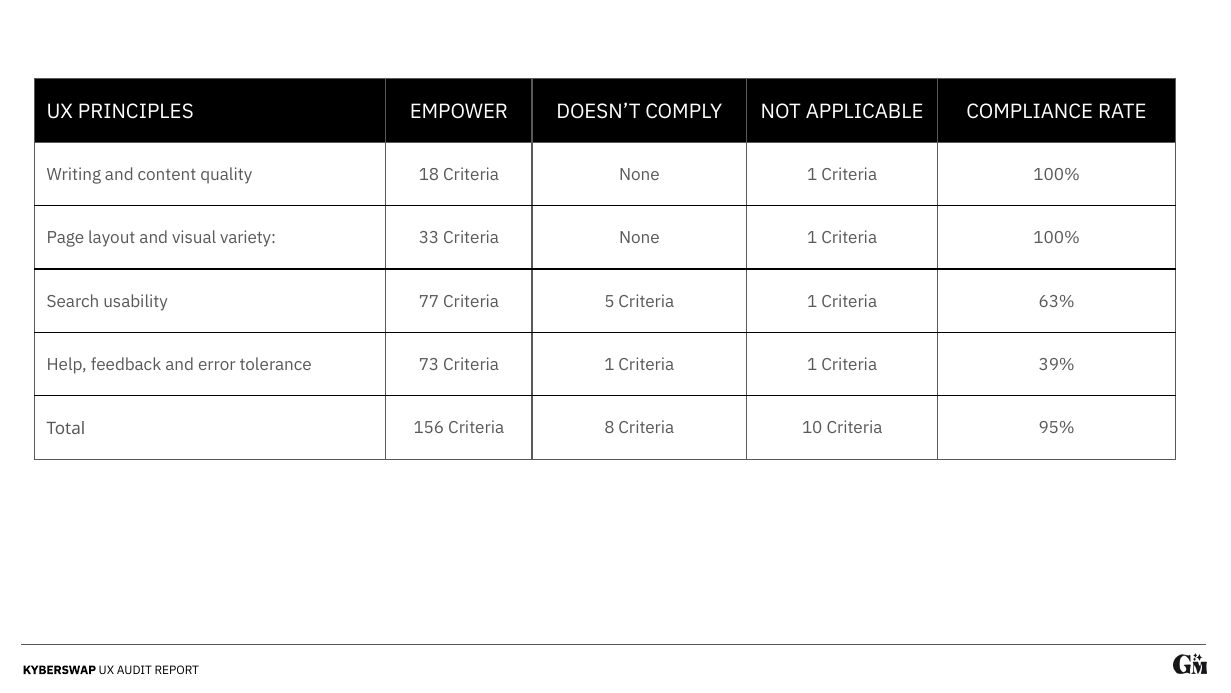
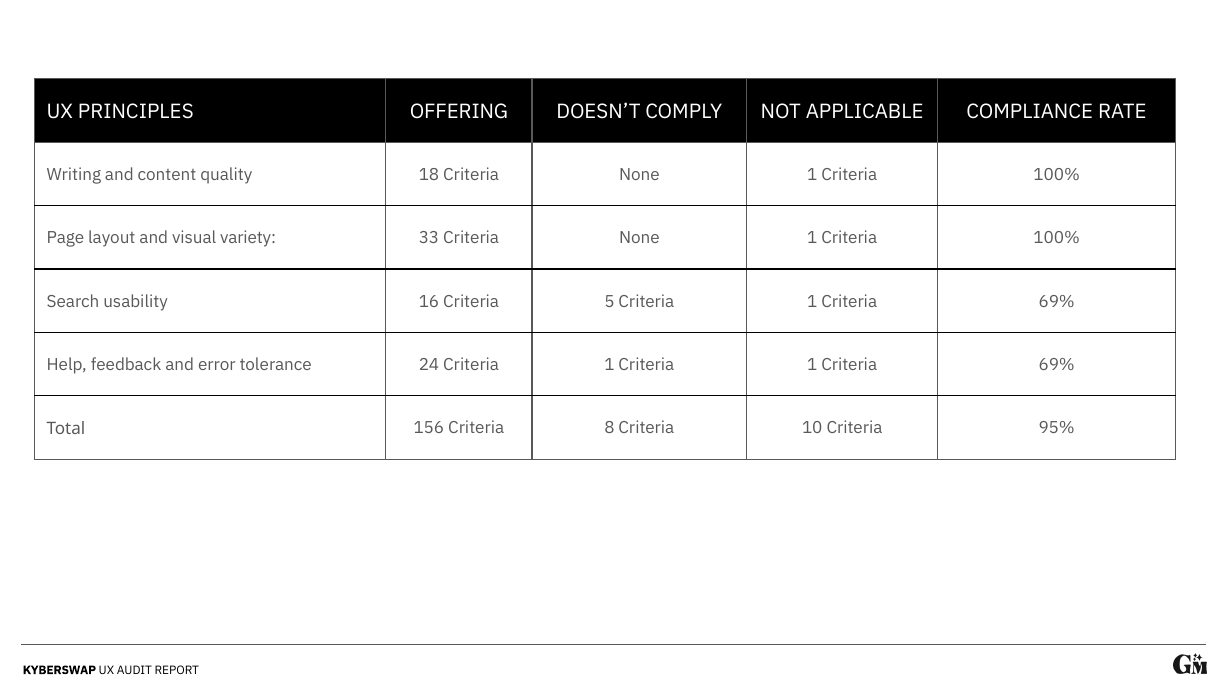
EMPOWER: EMPOWER -> OFFERING (459, 111)
77: 77 -> 16 (429, 301)
63%: 63% -> 69% (1057, 301)
73: 73 -> 24 (429, 365)
39%: 39% -> 69% (1057, 365)
